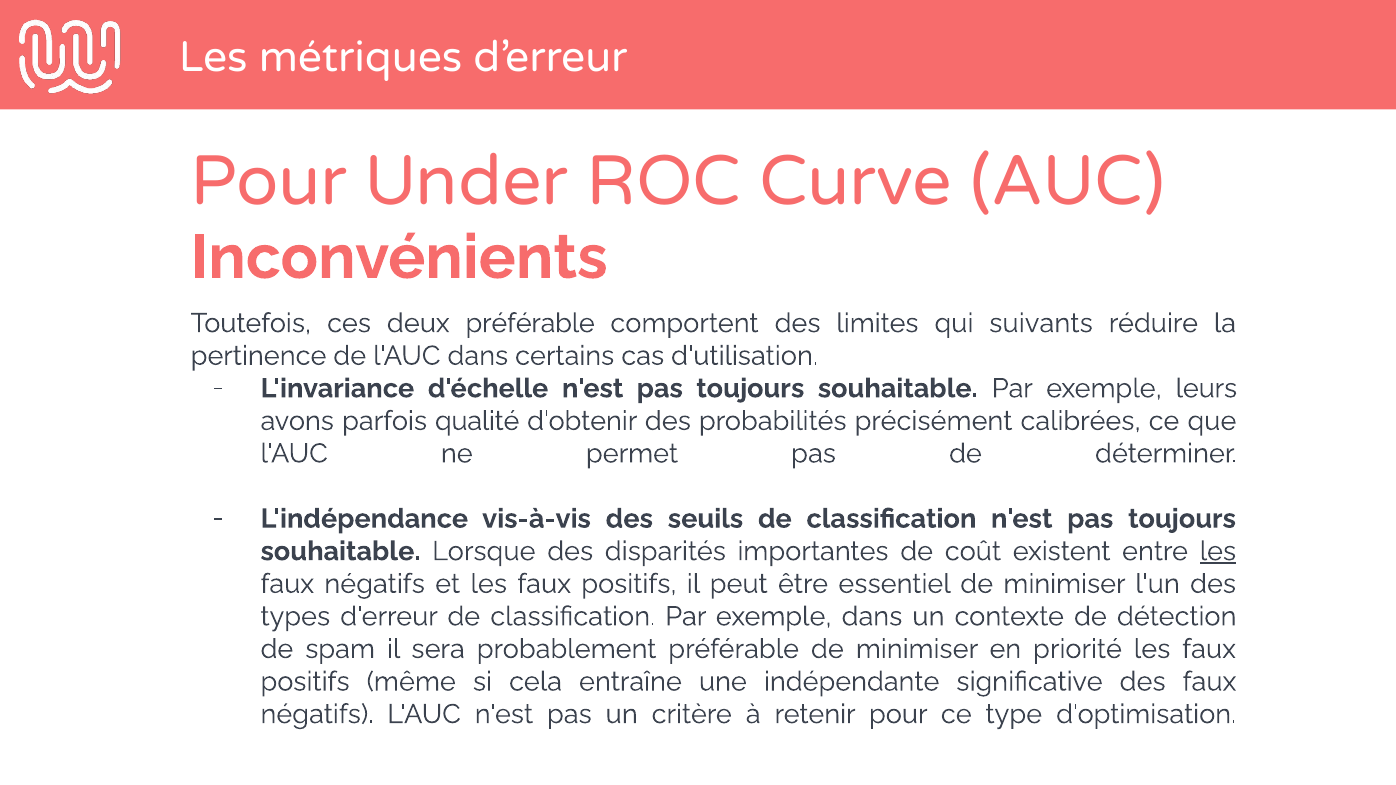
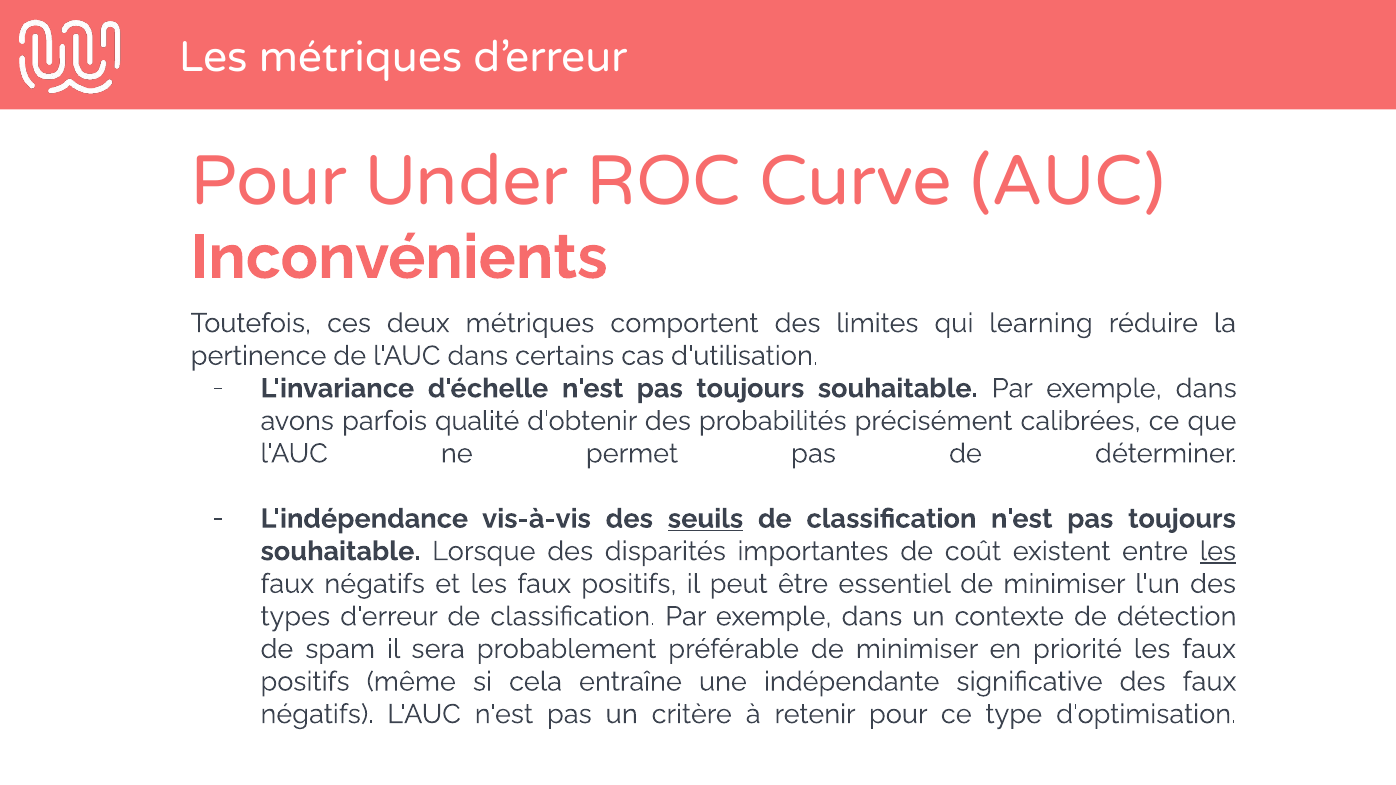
deux préférable: préférable -> métriques (530, 323)
suivants: suivants -> learning (1041, 323)
souhaitable Par exemple leurs: leurs -> dans (1206, 389)
seuils underline: none -> present (705, 519)
